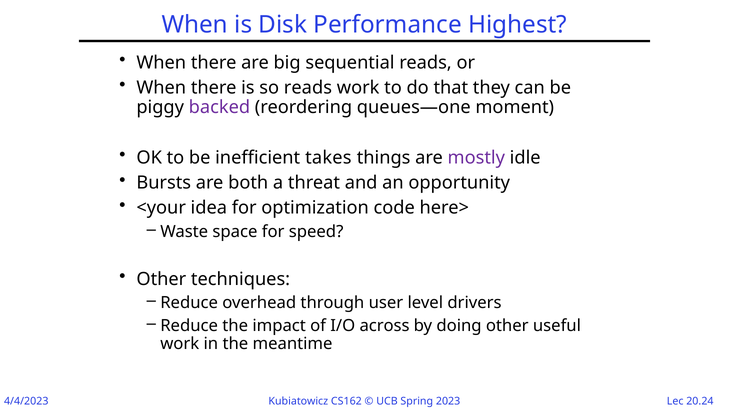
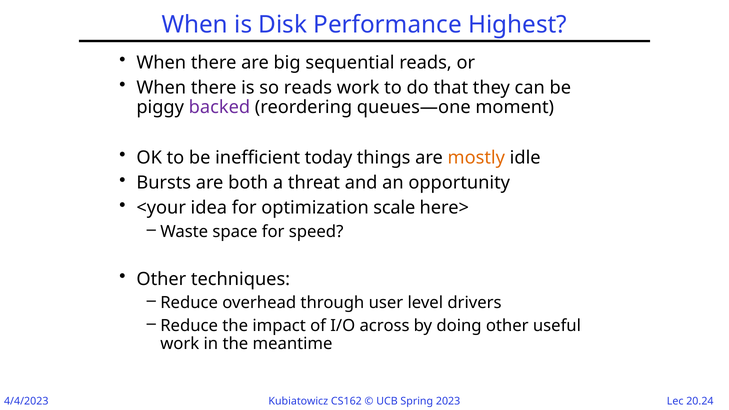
takes: takes -> today (329, 158)
mostly colour: purple -> orange (476, 158)
code: code -> scale (394, 208)
